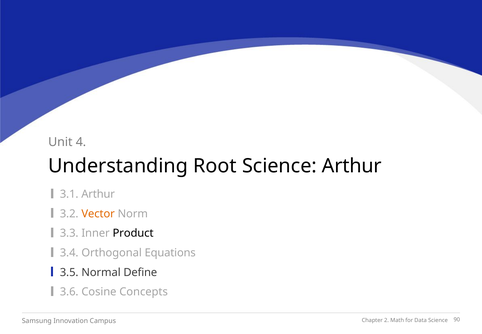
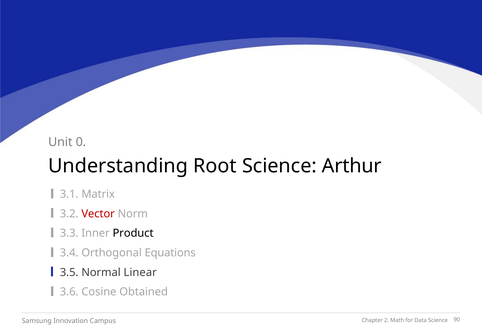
4: 4 -> 0 (81, 142)
3.1 Arthur: Arthur -> Matrix (98, 194)
Vector colour: orange -> red (98, 214)
Define: Define -> Linear (140, 272)
Concepts: Concepts -> Obtained (144, 292)
